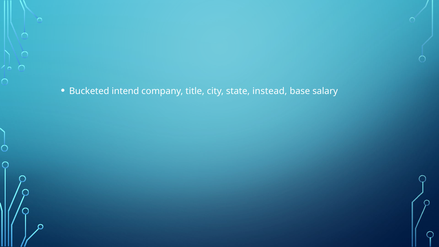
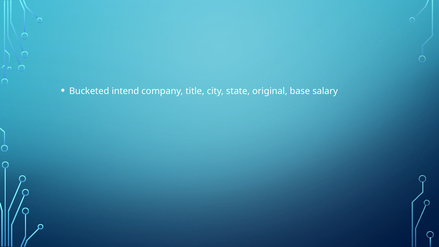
instead: instead -> original (270, 91)
